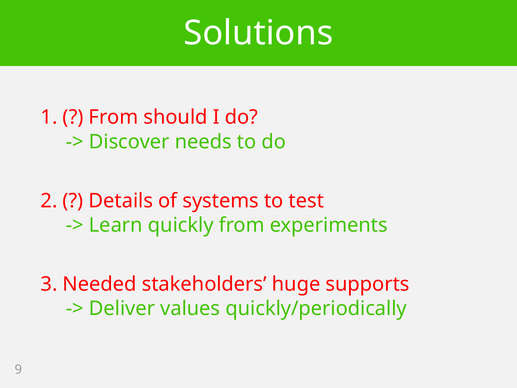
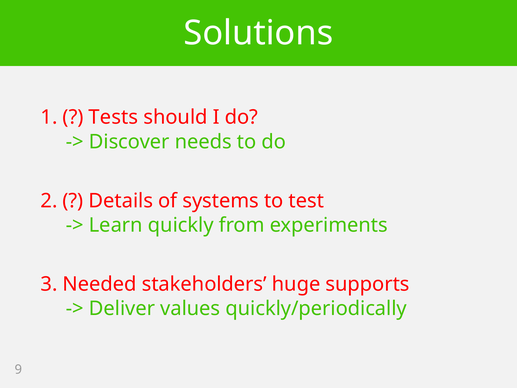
From: From -> Tests (113, 117)
